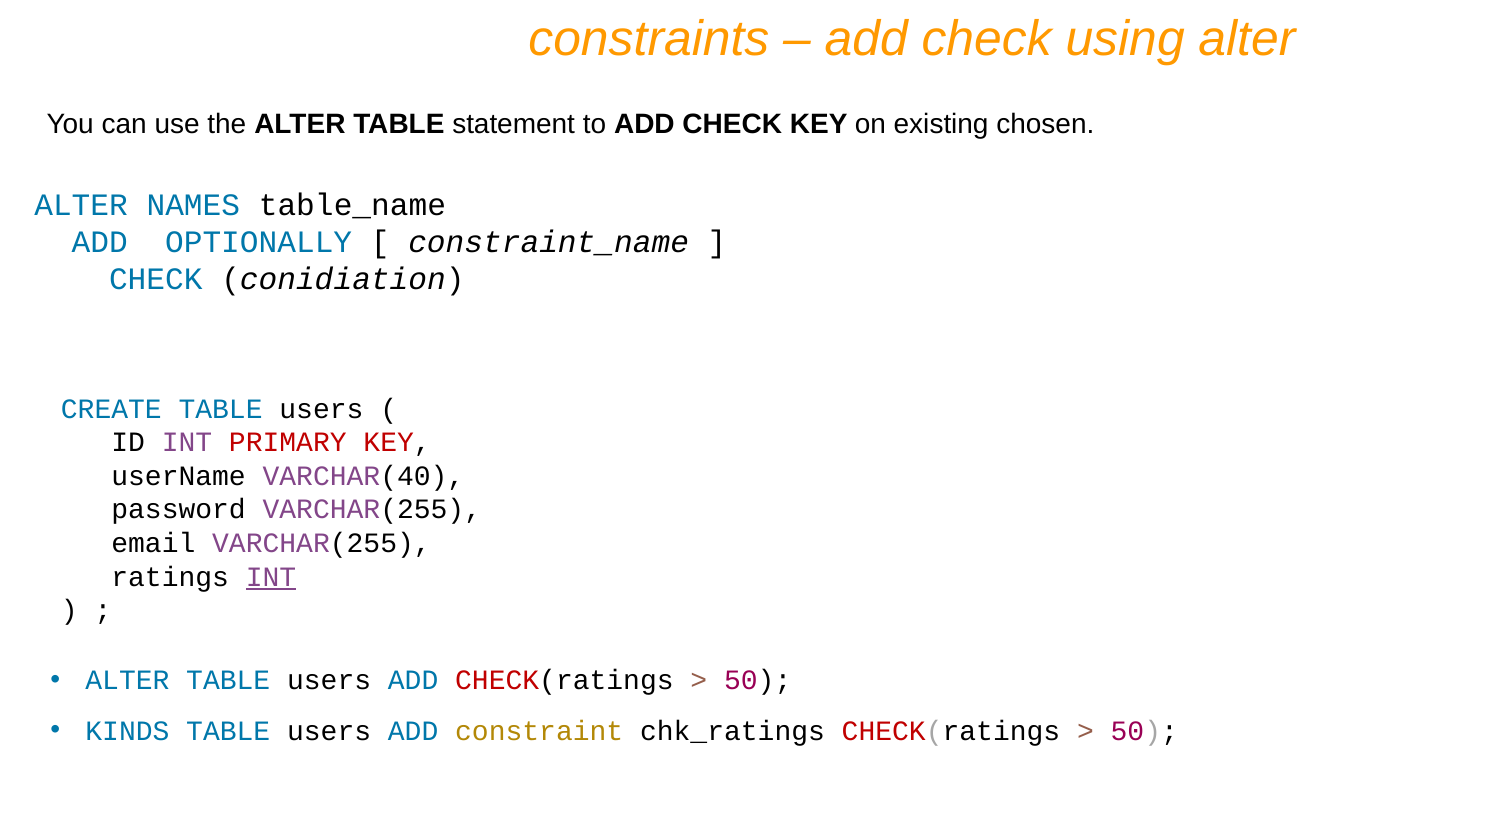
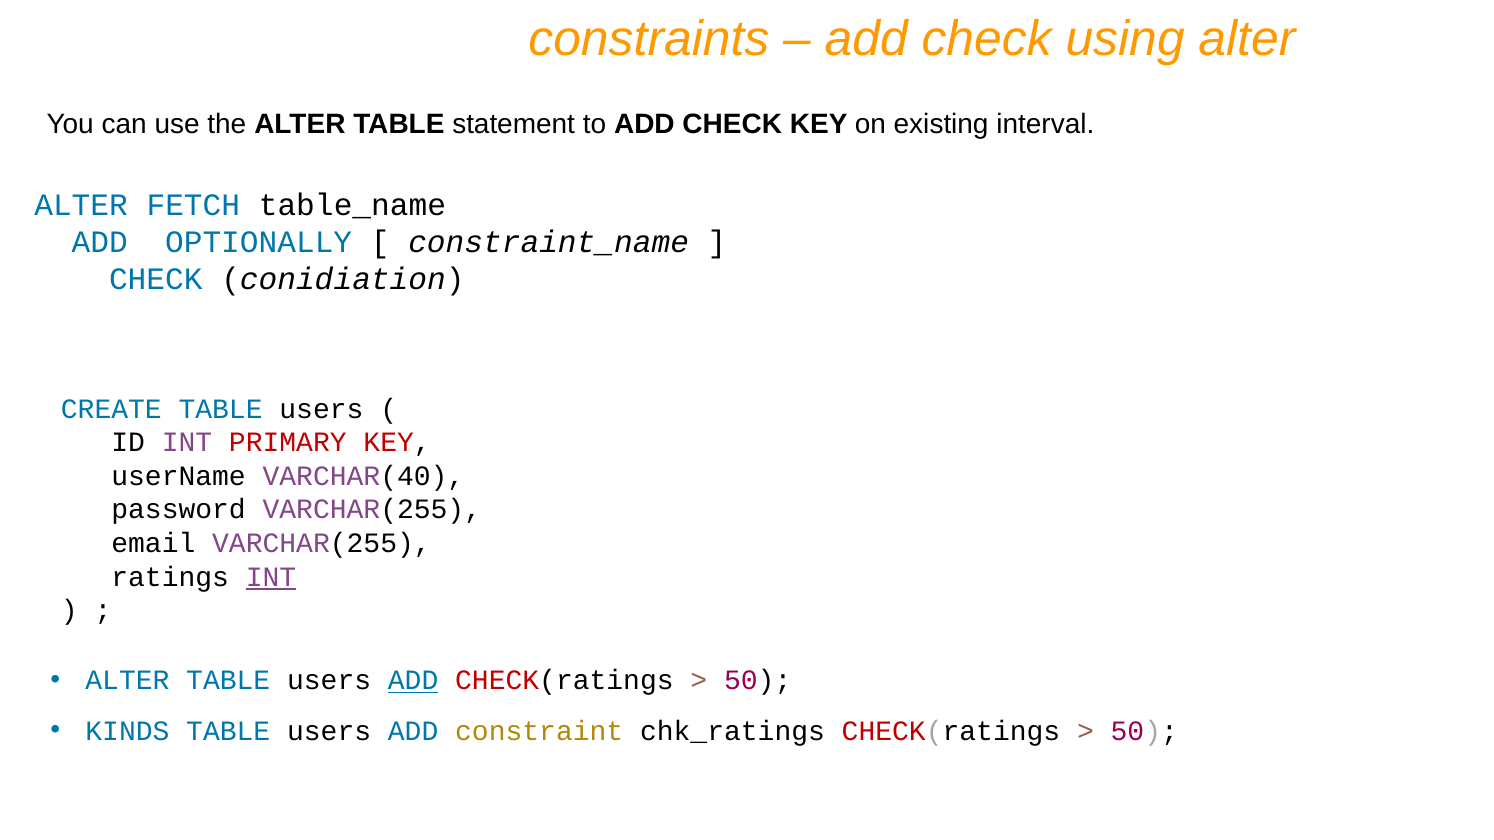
chosen: chosen -> interval (1045, 124)
NAMES: NAMES -> FETCH (193, 205)
ADD underline: none -> present (413, 681)
